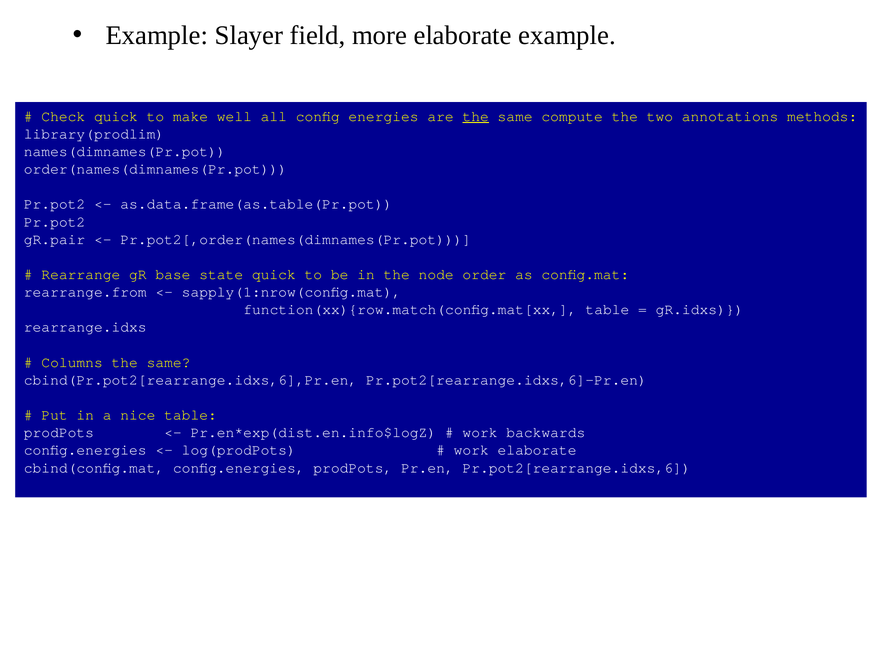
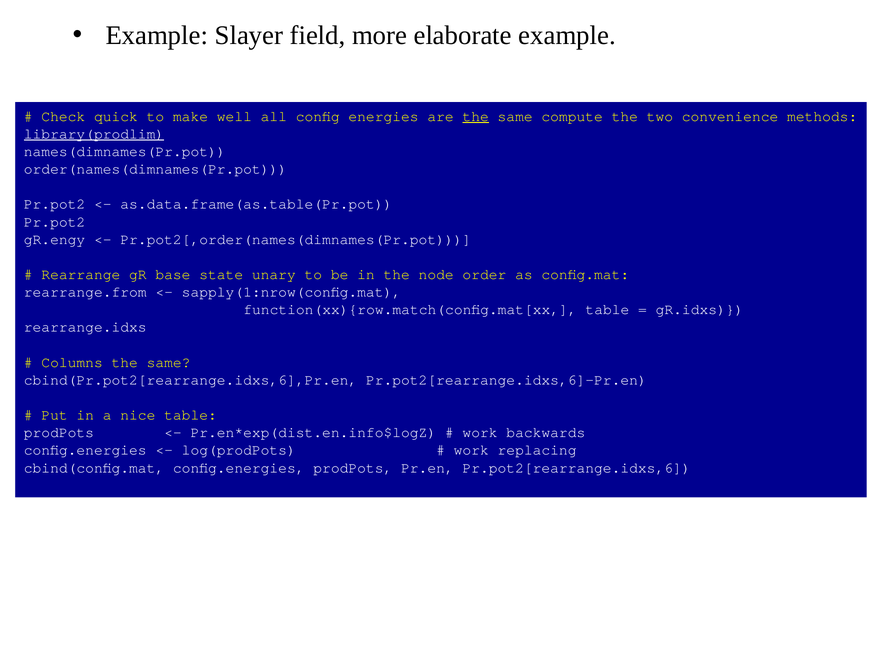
annotations: annotations -> convenience (730, 116)
library(prodlim underline: none -> present (94, 134)
gR.pair: gR.pair -> gR.engy (55, 239)
state quick: quick -> unary (274, 274)
work elaborate: elaborate -> replacing (537, 450)
